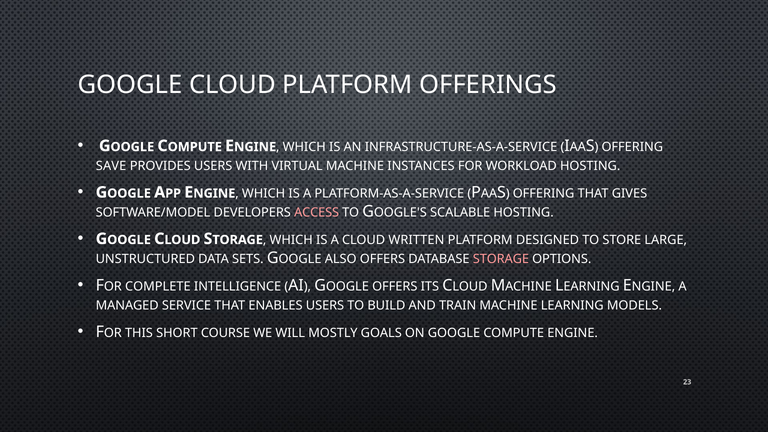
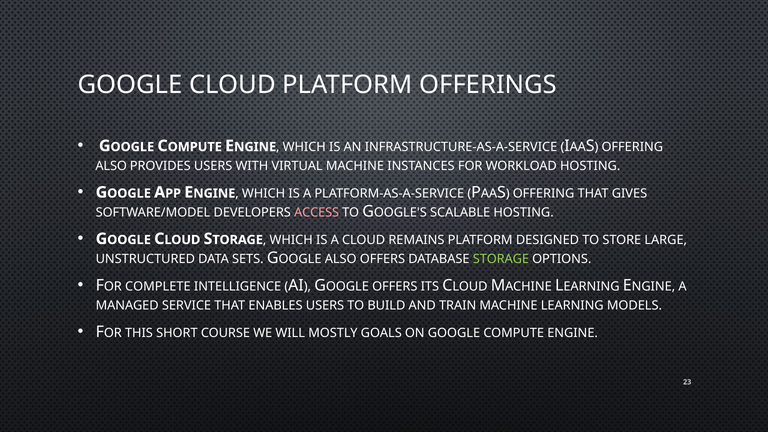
SAVE: SAVE -> ALSO (111, 166)
WRITTEN: WRITTEN -> REMAINS (416, 240)
STORAGE colour: pink -> light green (501, 259)
